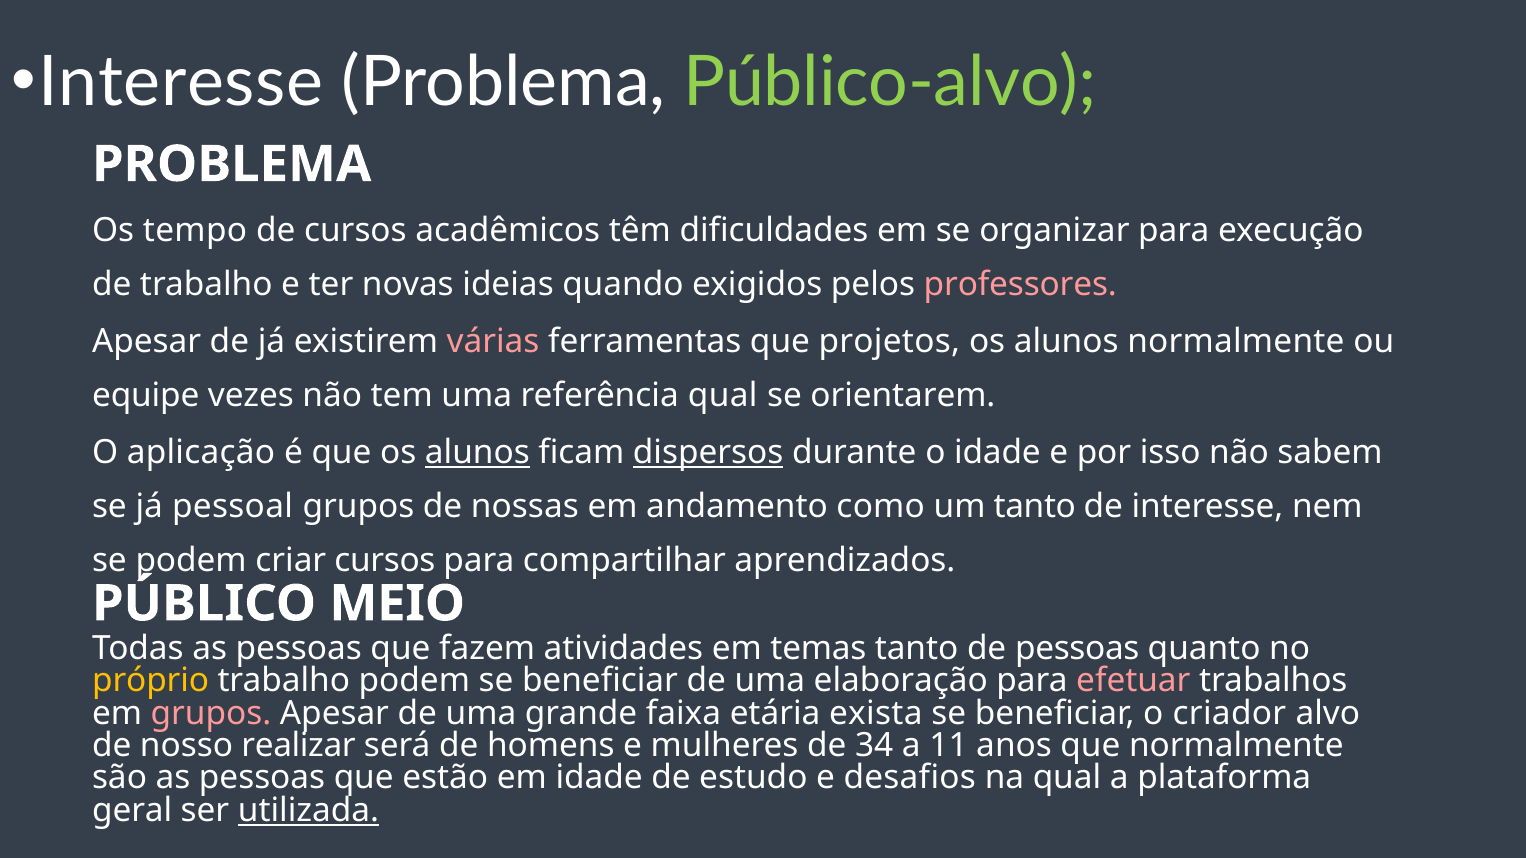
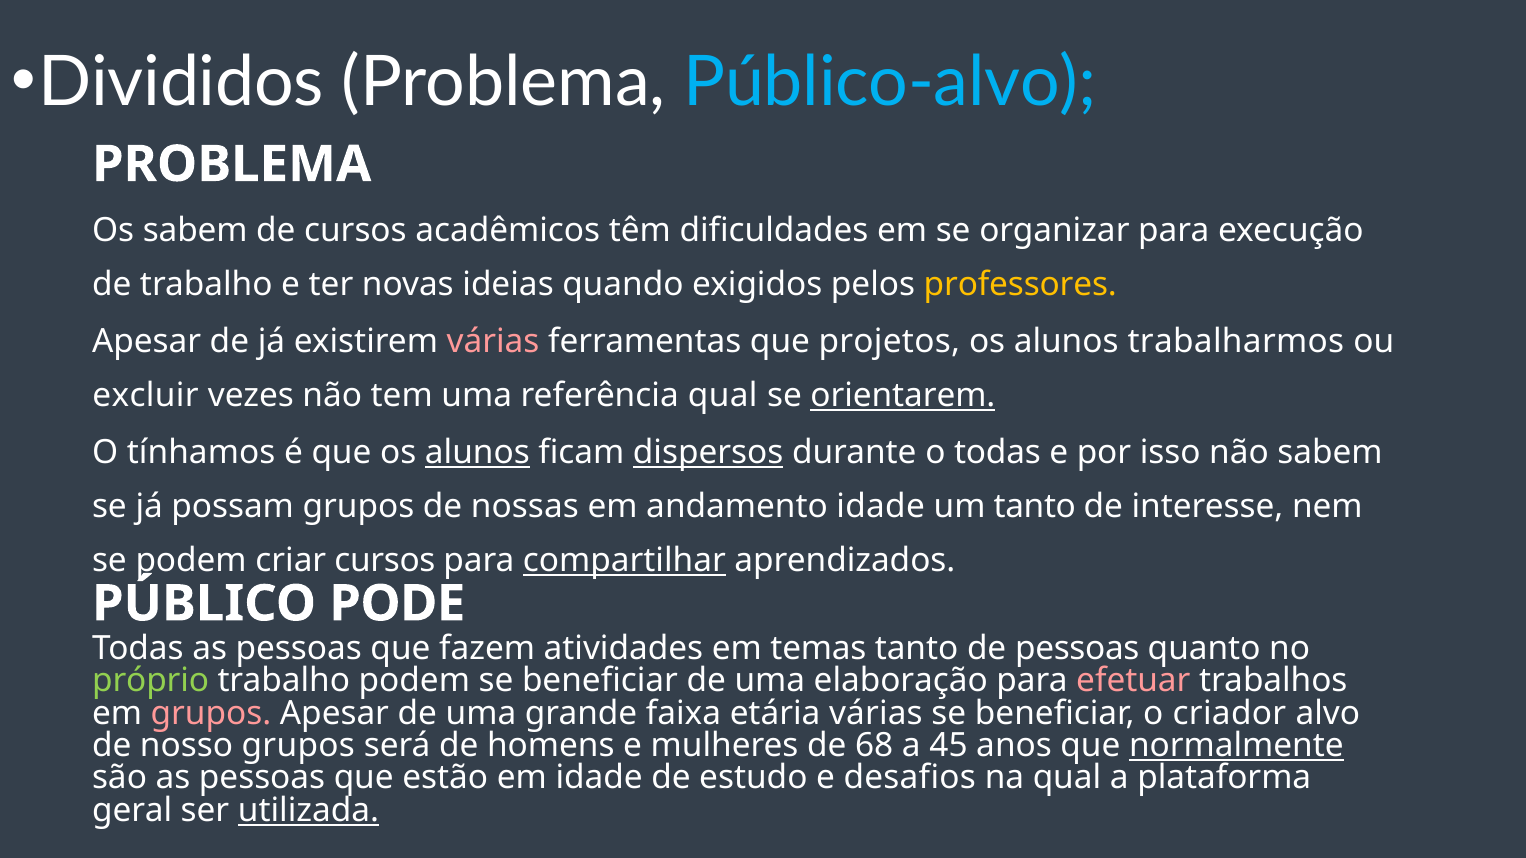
Interesse: Interesse -> Divididos (181, 82)
Público-alvo colour: light green -> light blue (890, 82)
Os tempo: tempo -> sabem (195, 231)
professores colour: pink -> yellow (1020, 285)
alunos normalmente: normalmente -> trabalharmos (1236, 342)
equipe: equipe -> excluir (146, 396)
orientarem underline: none -> present (903, 396)
aplicação: aplicação -> tínhamos (201, 452)
o idade: idade -> todas (997, 452)
pessoal: pessoal -> possam (233, 507)
andamento como: como -> idade (881, 507)
compartilhar underline: none -> present (624, 561)
MEIO: MEIO -> PODE (397, 604)
próprio colour: yellow -> light green (151, 681)
etária exista: exista -> várias (876, 713)
nosso realizar: realizar -> grupos (298, 746)
34: 34 -> 68 (874, 746)
11: 11 -> 45 (949, 746)
normalmente underline: none -> present (1236, 746)
